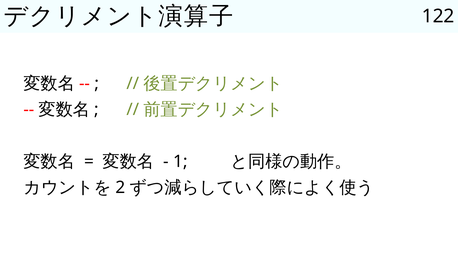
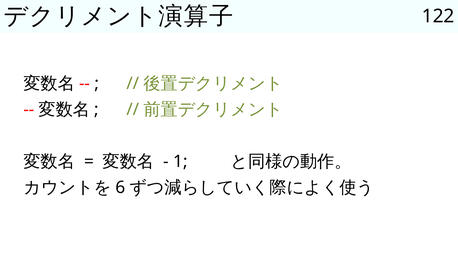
2: 2 -> 6 (120, 188)
